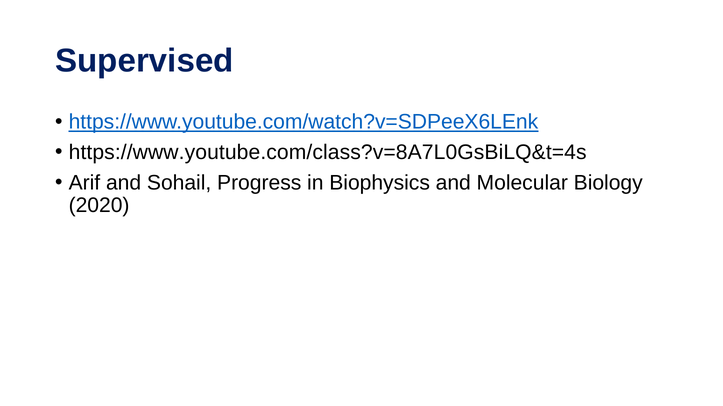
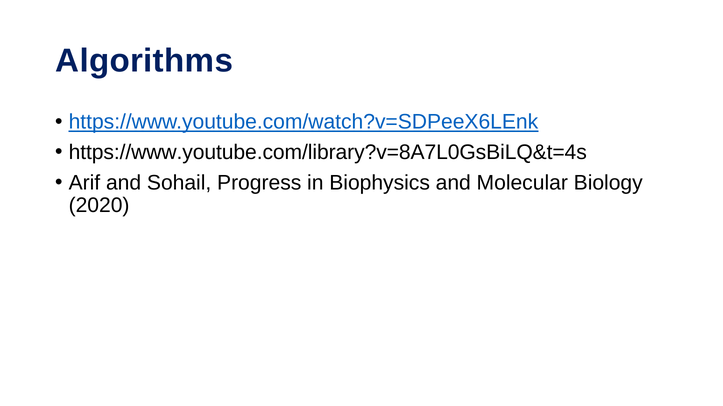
Supervised: Supervised -> Algorithms (144, 61)
https://www.youtube.com/class?v=8A7L0GsBiLQ&t=4s: https://www.youtube.com/class?v=8A7L0GsBiLQ&t=4s -> https://www.youtube.com/library?v=8A7L0GsBiLQ&t=4s (328, 153)
